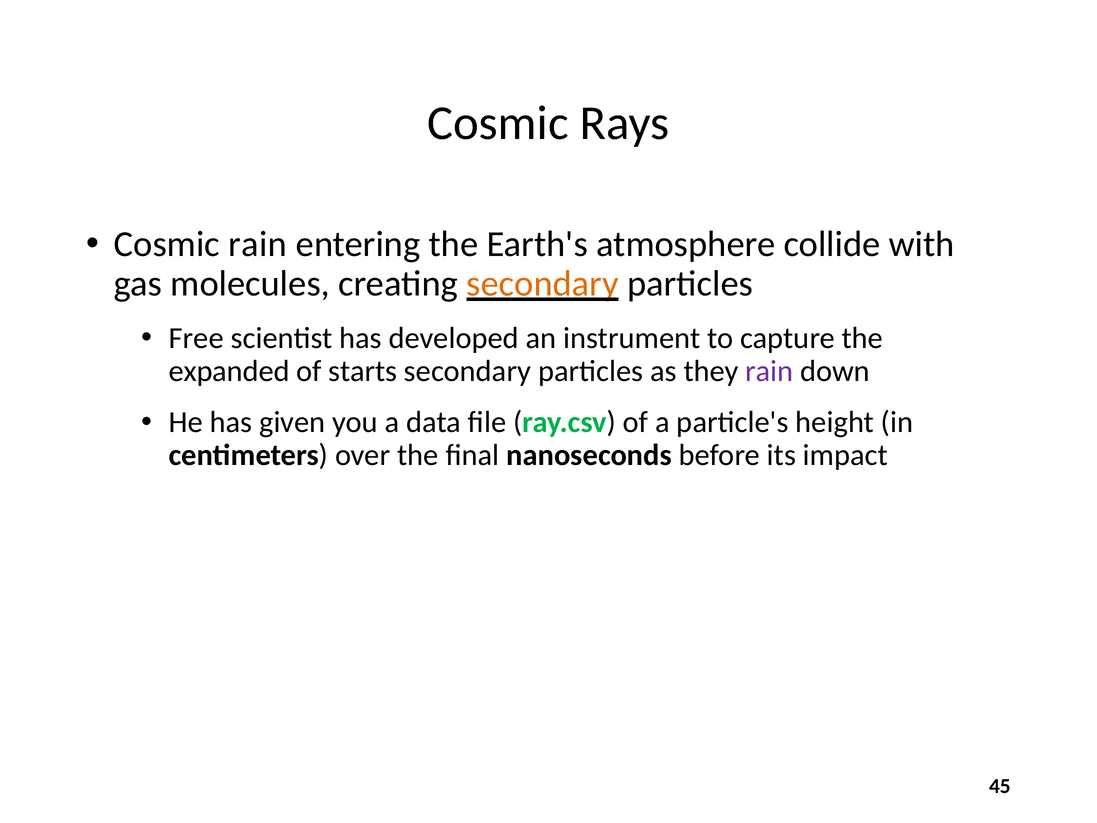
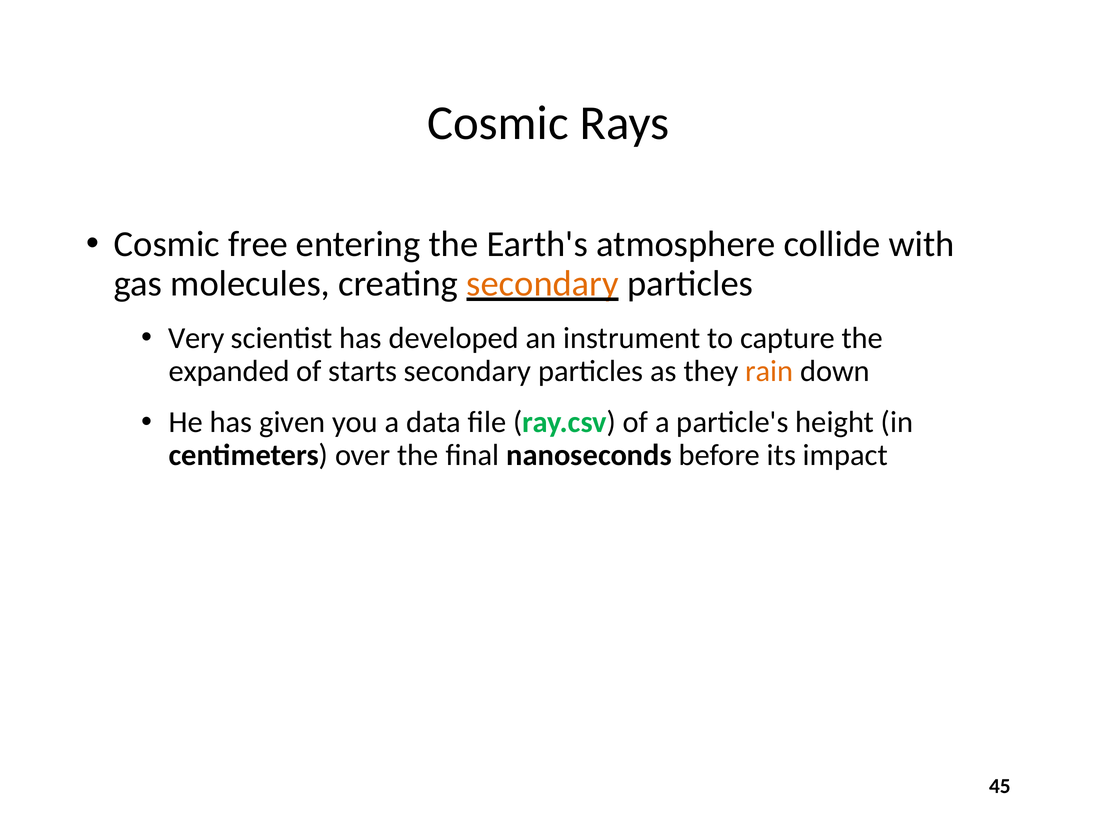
Cosmic rain: rain -> free (258, 244)
Free: Free -> Very (196, 338)
rain colour: purple -> orange (769, 371)
